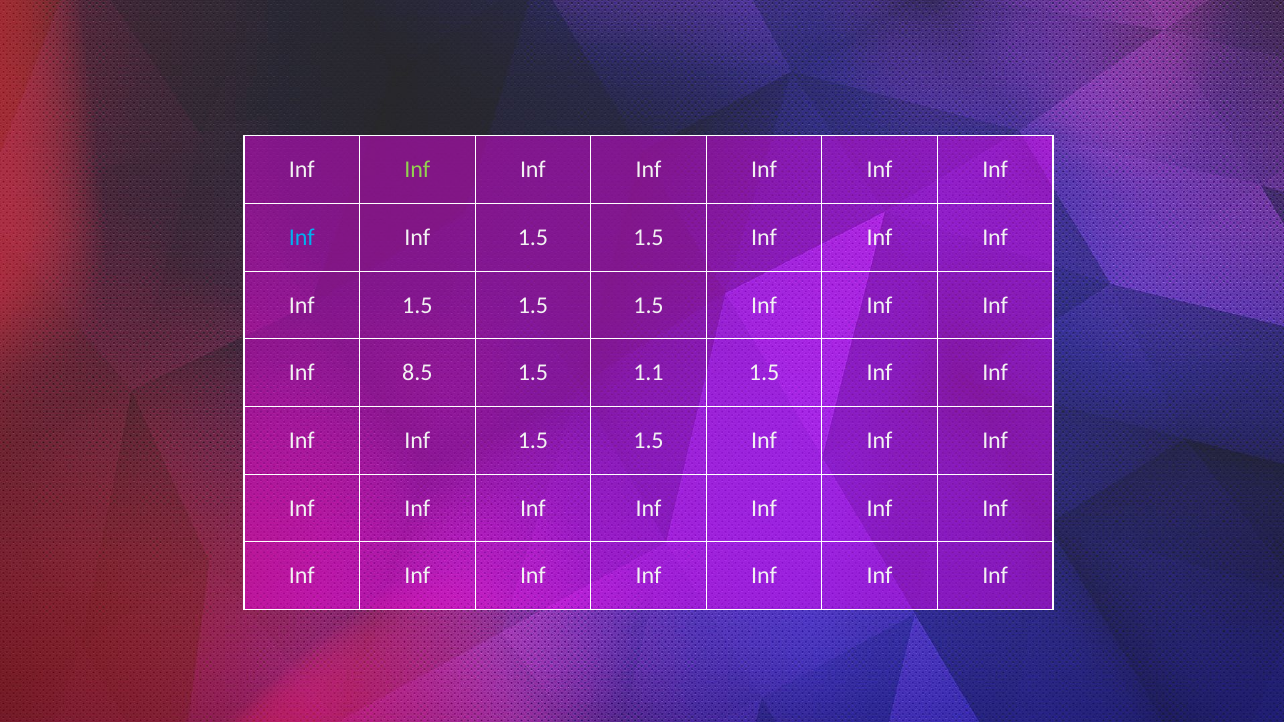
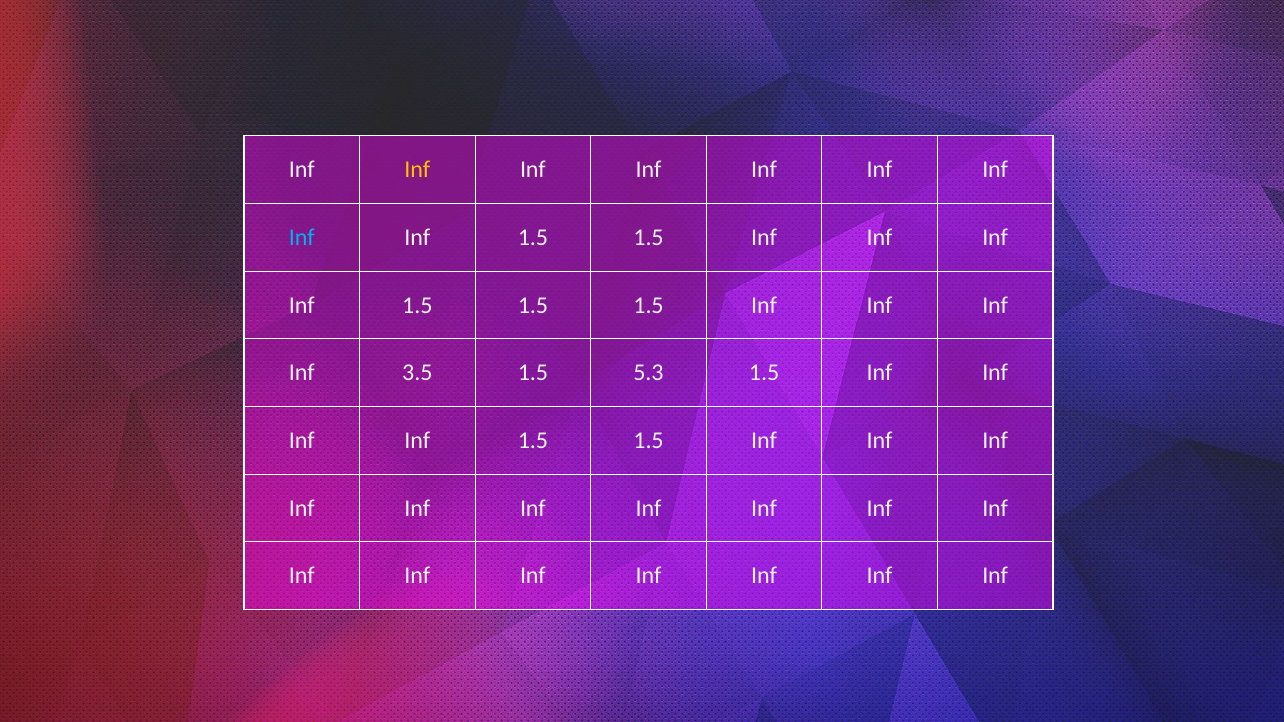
Inf colour: light green -> yellow (417, 170)
8.5: 8.5 -> 3.5 (417, 373)
1.1: 1.1 -> 5.3 (649, 373)
